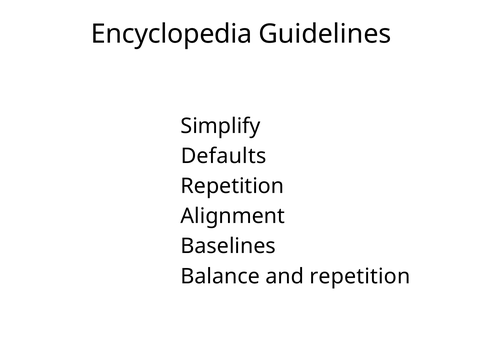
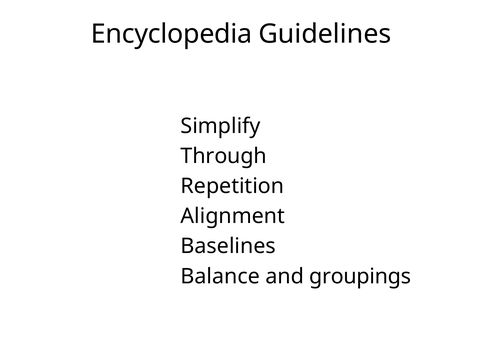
Defaults: Defaults -> Through (224, 156)
and repetition: repetition -> groupings (360, 276)
